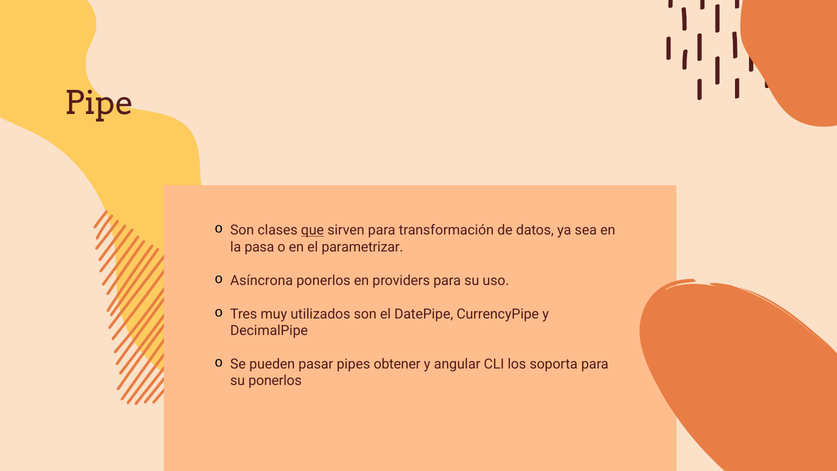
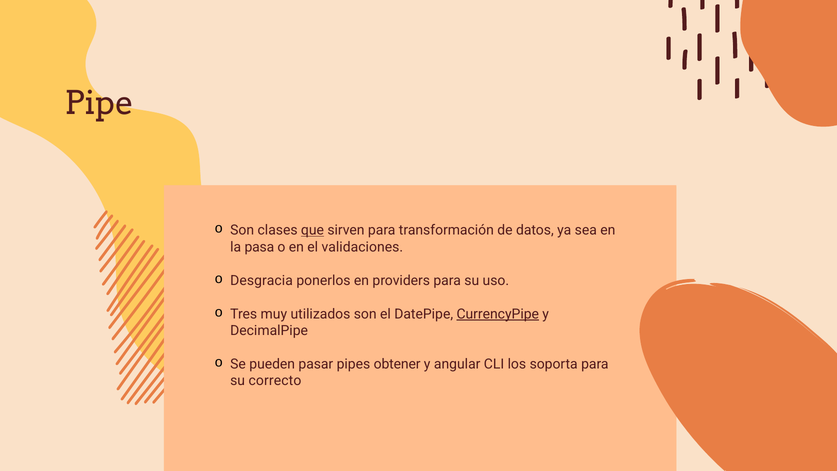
parametrizar: parametrizar -> validaciones (362, 247)
Asíncrona: Asíncrona -> Desgracia (262, 280)
CurrencyPipe underline: none -> present (498, 314)
su ponerlos: ponerlos -> correcto (275, 381)
